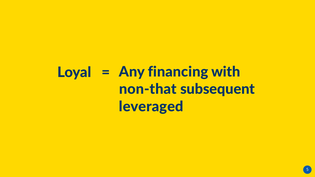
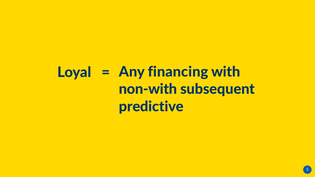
non-that: non-that -> non-with (148, 89)
leveraged: leveraged -> predictive (151, 107)
